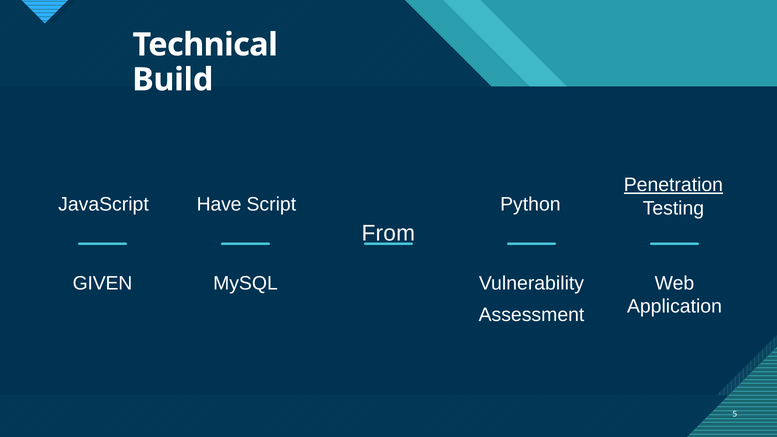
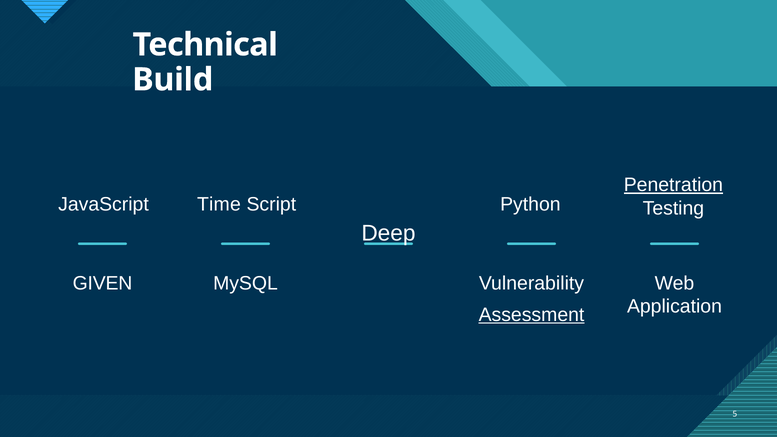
Have: Have -> Time (219, 205)
From: From -> Deep (388, 233)
Assessment underline: none -> present (531, 315)
